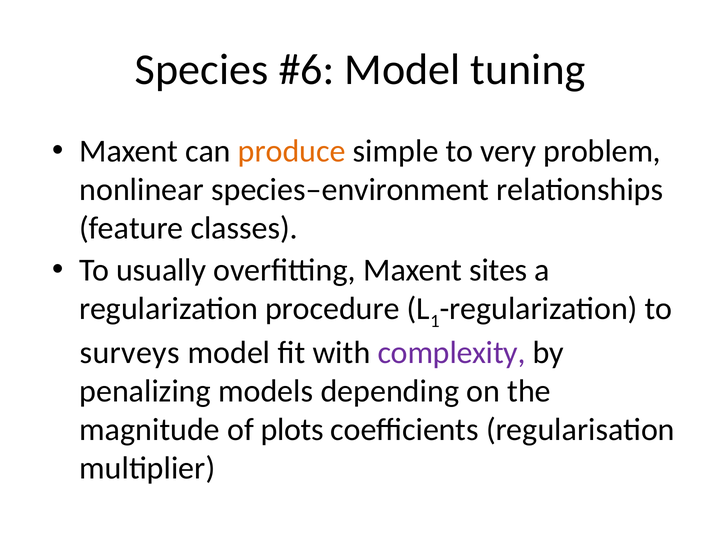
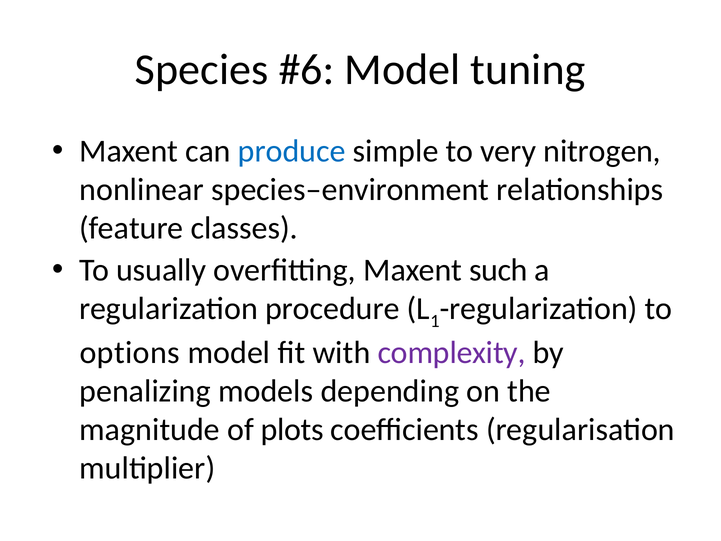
produce colour: orange -> blue (292, 151)
problem: problem -> nitrogen (602, 151)
sites: sites -> such (498, 270)
surveys: surveys -> options (130, 352)
